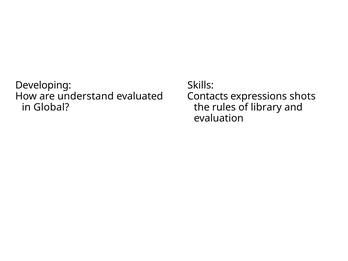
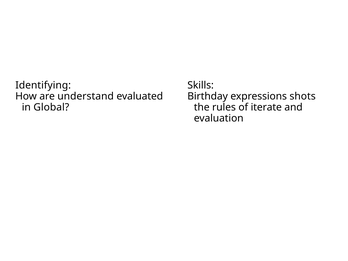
Developing: Developing -> Identifying (43, 85)
Contacts: Contacts -> Birthday (208, 96)
library: library -> iterate (266, 107)
